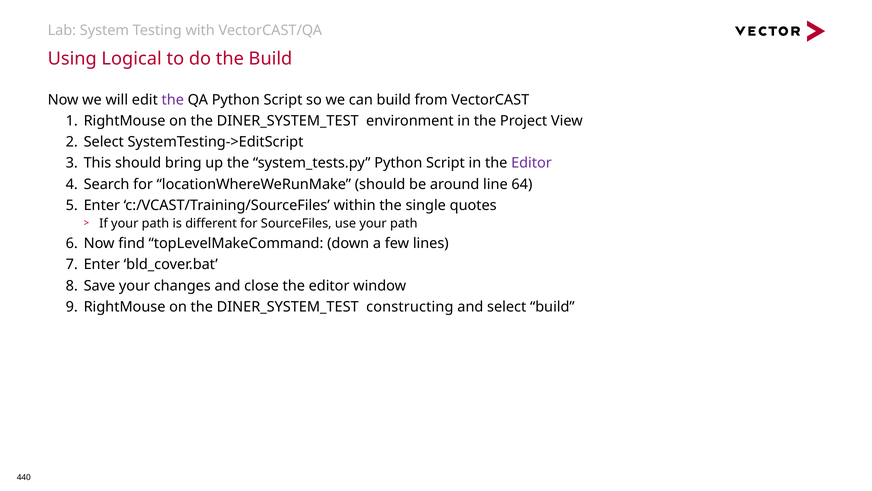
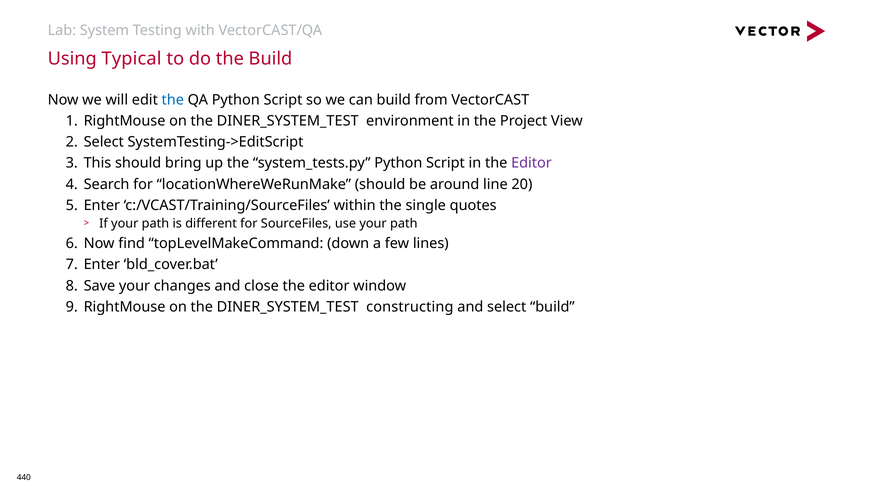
Logical: Logical -> Typical (132, 59)
the colour: purple -> blue (173, 100)
64: 64 -> 20 (522, 184)
